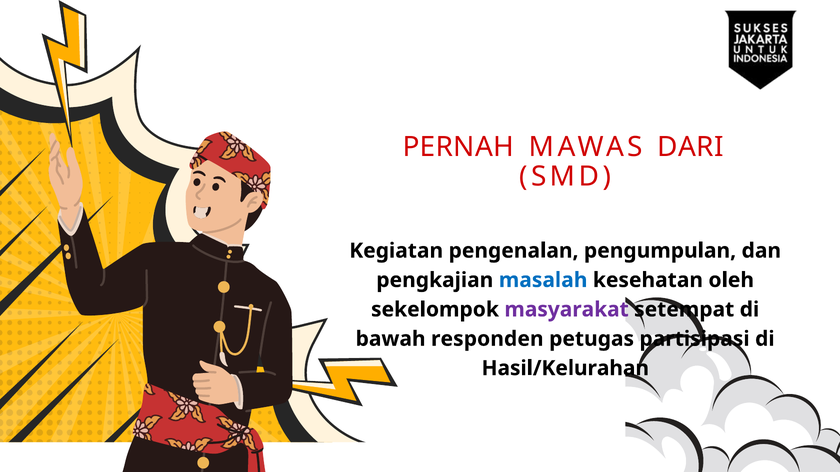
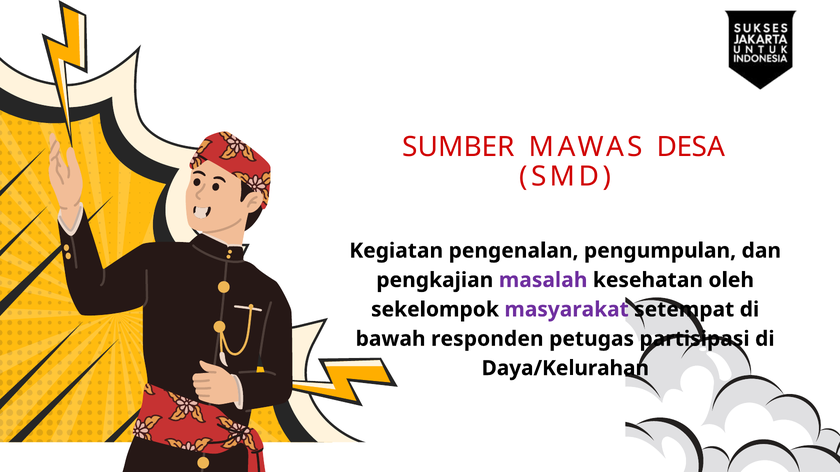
PERNAH: PERNAH -> SUMBER (458, 147)
DARI: DARI -> DESA (691, 147)
masalah colour: blue -> purple (543, 280)
Hasil/Kelurahan: Hasil/Kelurahan -> Daya/Kelurahan (565, 369)
